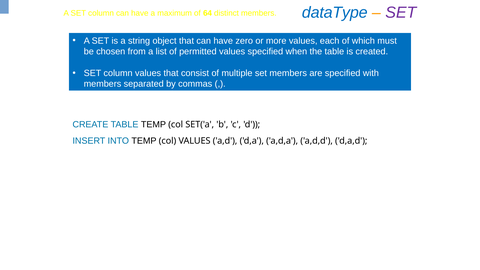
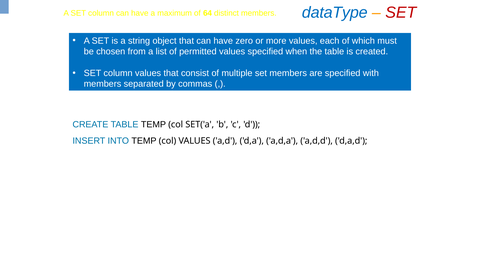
SET colour: purple -> red (401, 12)
